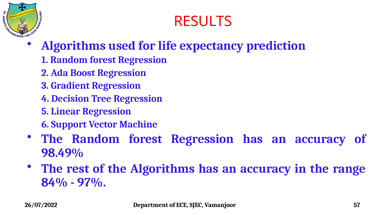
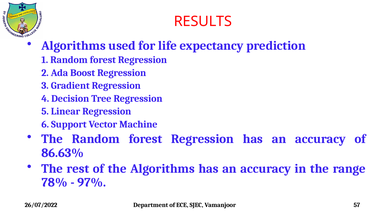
98.49%: 98.49% -> 86.63% (63, 153)
84%: 84% -> 78% (55, 182)
